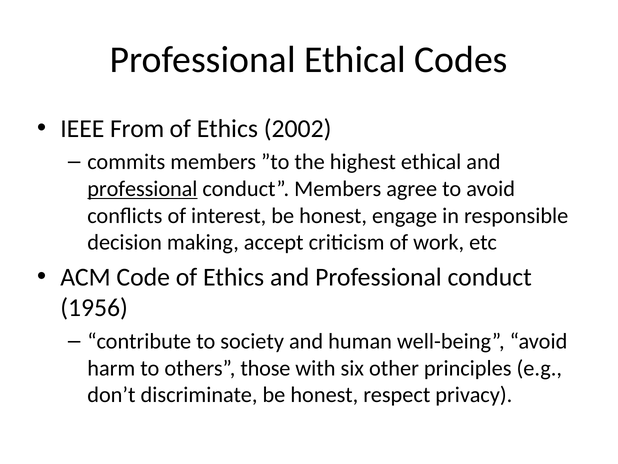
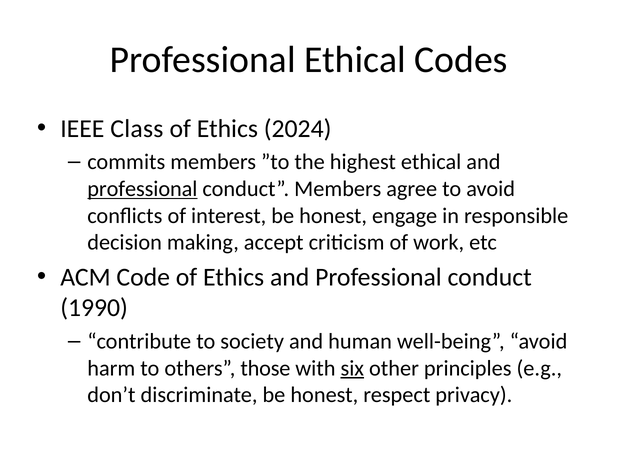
From: From -> Class (137, 128)
2002: 2002 -> 2024 (298, 128)
1956: 1956 -> 1990 (94, 308)
six underline: none -> present (352, 368)
